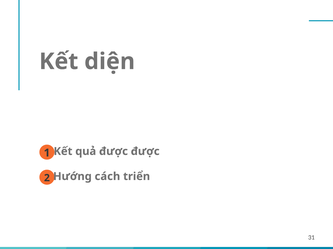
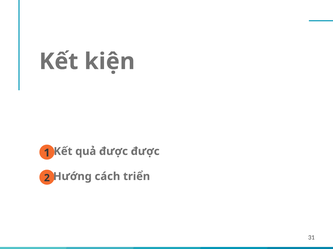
diện: diện -> kiện (110, 62)
